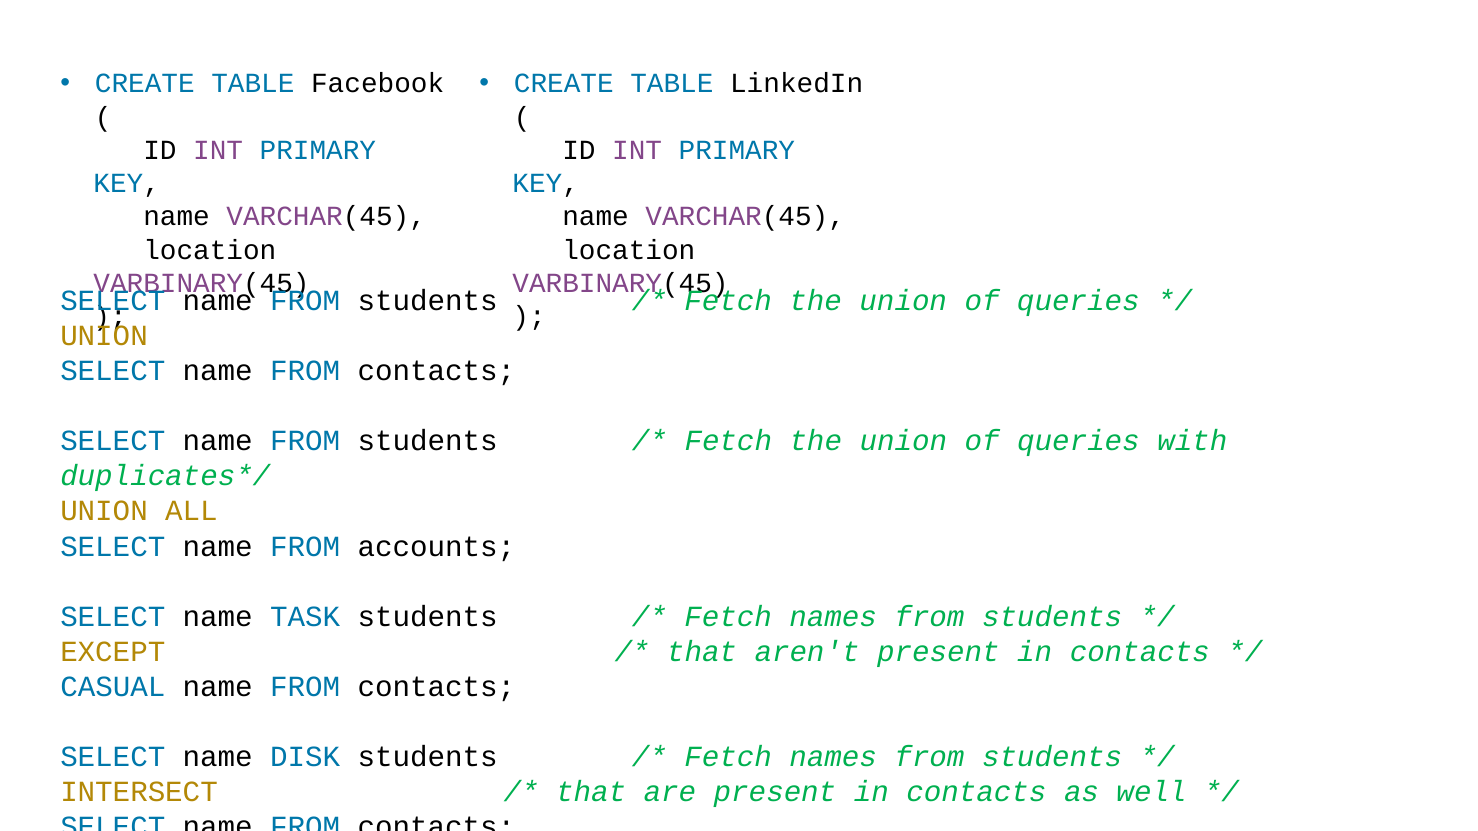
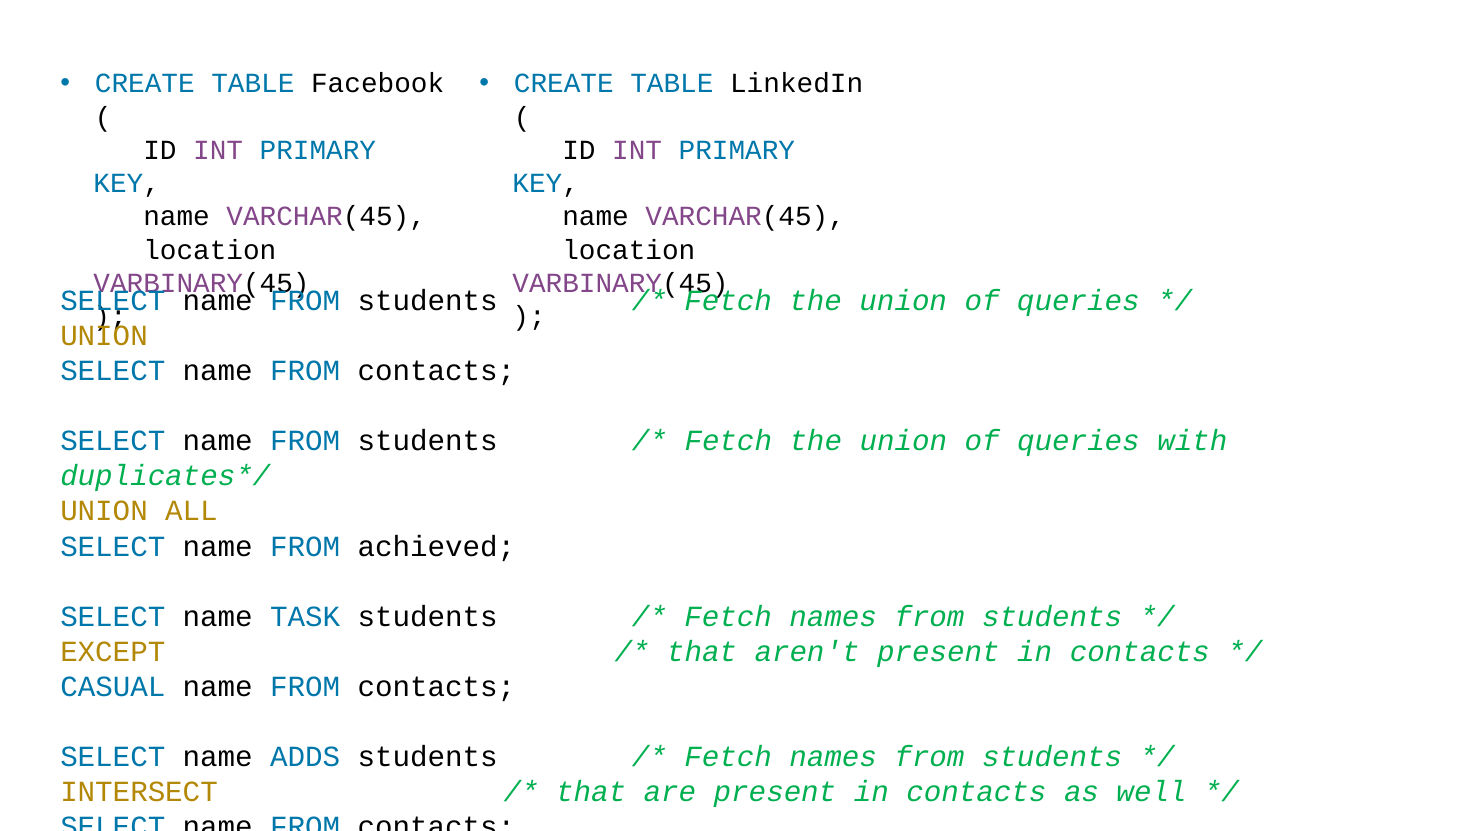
accounts: accounts -> achieved (436, 547)
DISK: DISK -> ADDS (305, 757)
